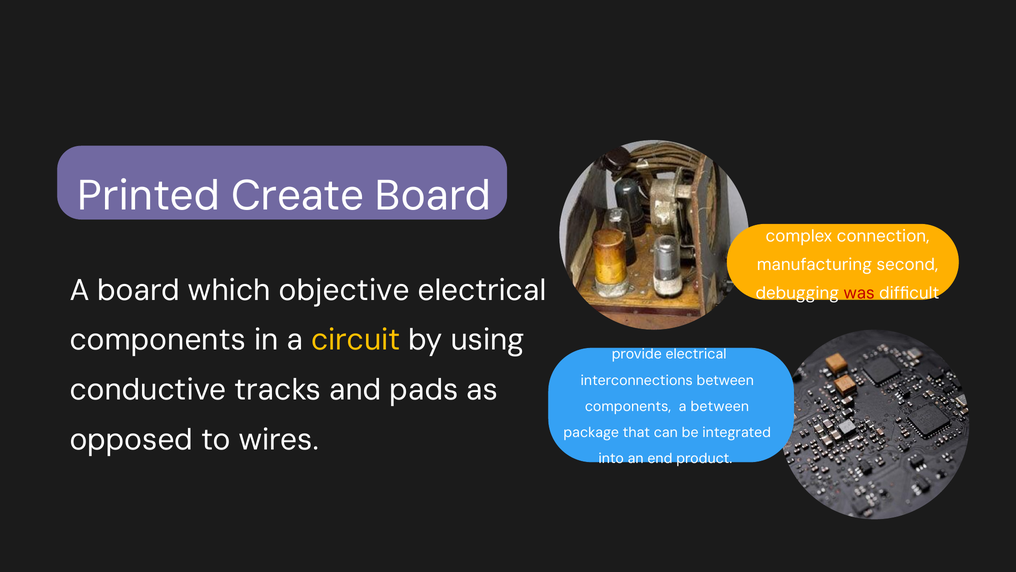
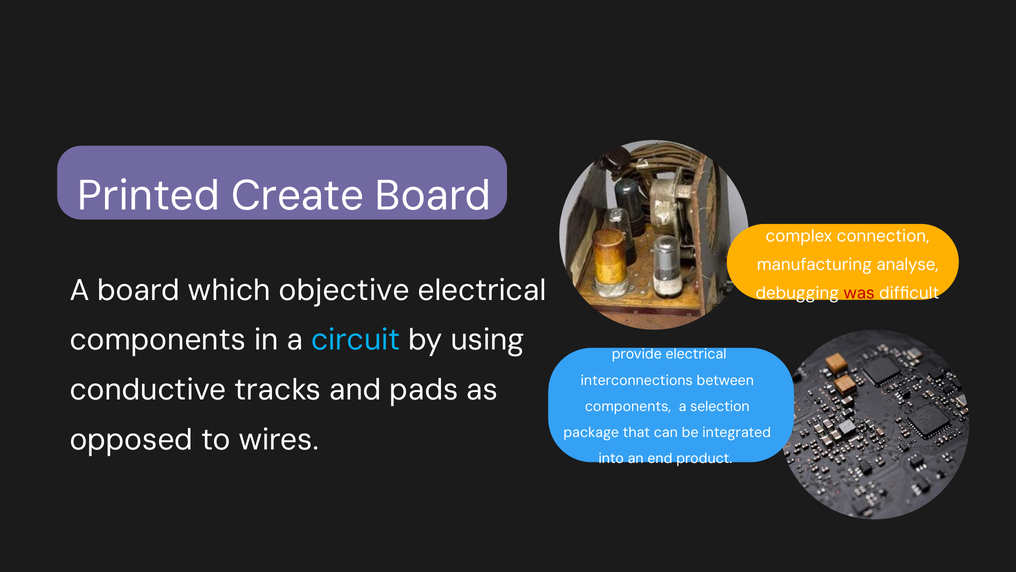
second: second -> analyse (907, 265)
circuit colour: yellow -> light blue (356, 340)
a between: between -> selection (720, 406)
